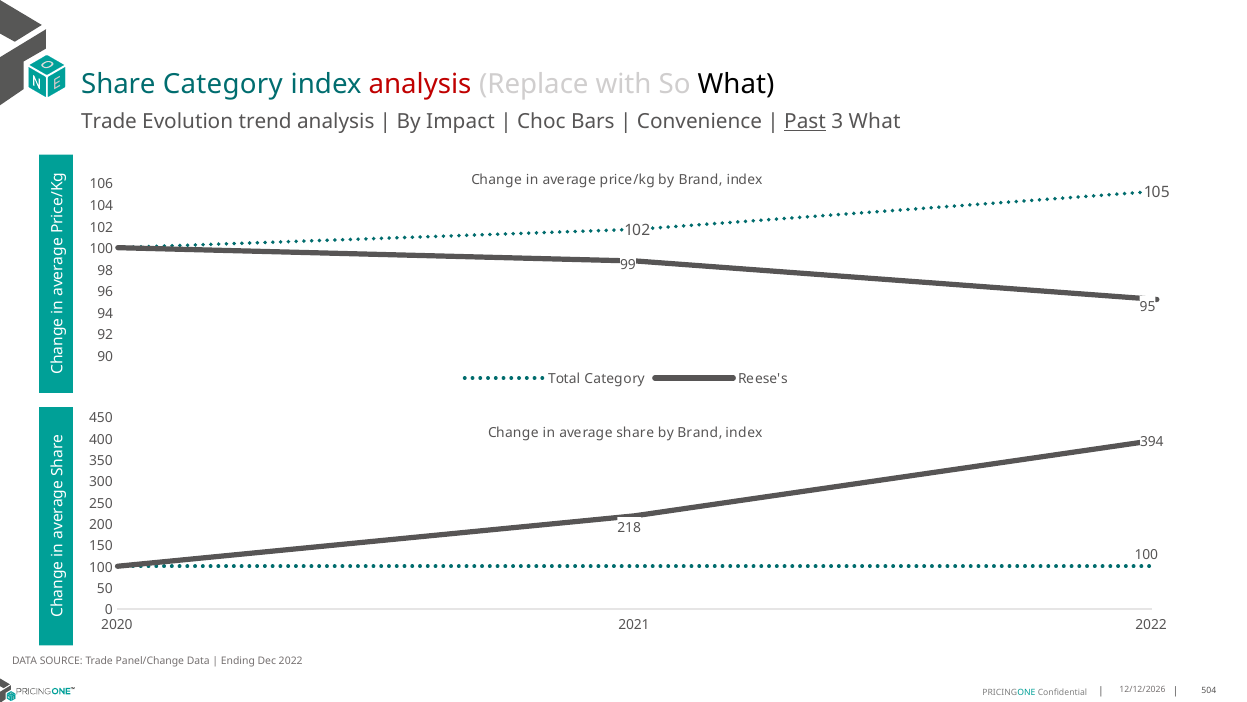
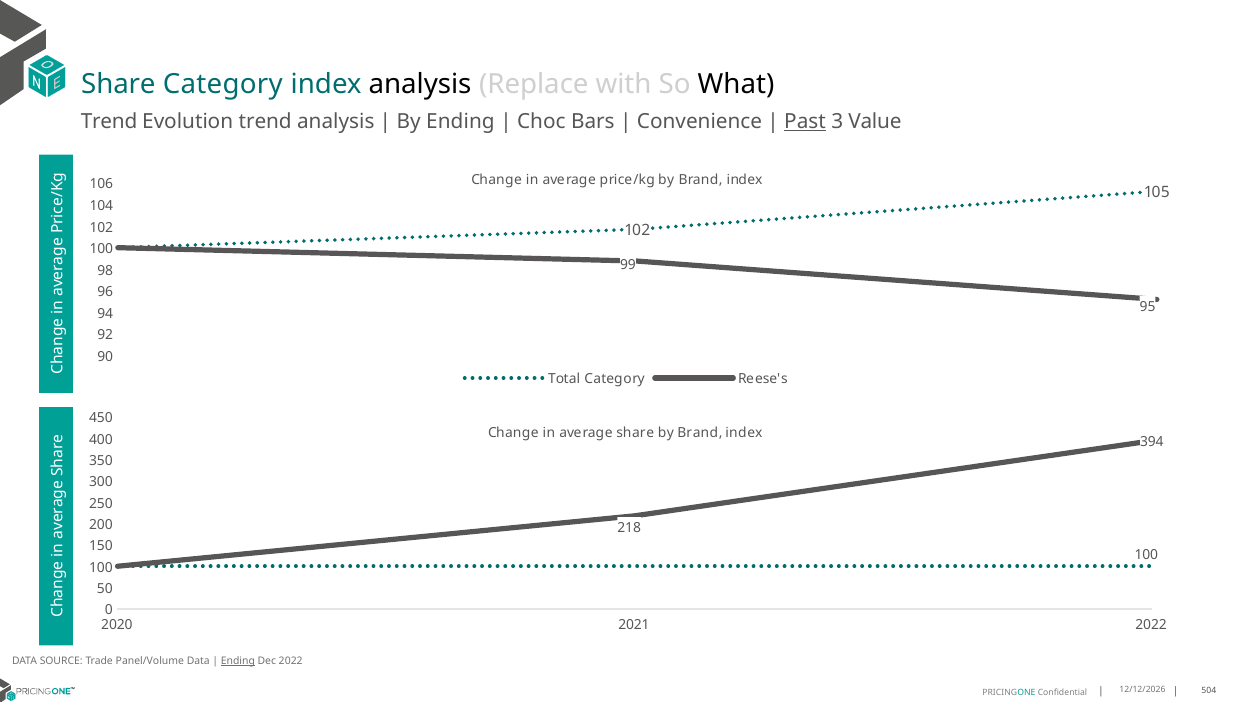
analysis colour: red -> black (420, 84)
Trade: Trade -> Trend (109, 122)
By Impact: Impact -> Ending (460, 122)
3 What: What -> Value (875, 122)
Panel/Change: Panel/Change -> Panel/Volume (150, 661)
Ending underline: none -> present (238, 661)
